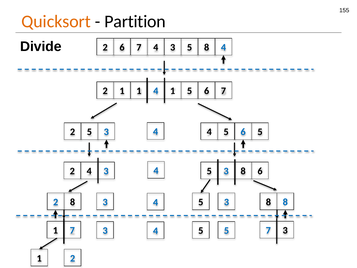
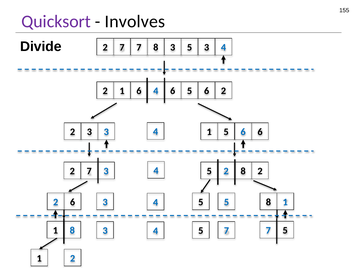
Quicksort colour: orange -> purple (56, 21)
Partition: Partition -> Involves (135, 21)
6: 6 -> 7 (122, 47)
7 4: 4 -> 8 (156, 47)
3 5 8: 8 -> 3 (207, 47)
1 1: 1 -> 6 (139, 91)
1: 1 -> 6 (173, 91)
5 6 7: 7 -> 2 (223, 91)
2 5: 5 -> 3 (89, 132)
4: 4 -> 1 (209, 132)
6 5: 5 -> 6 (260, 132)
4: 4 -> 7 (89, 171)
3: 3 -> 2 (226, 171)
8 6: 6 -> 2 (260, 171)
2 8: 8 -> 6 (73, 202)
3: 3 -> 5 (226, 202)
8 8: 8 -> 1 (285, 202)
1 7: 7 -> 8 (72, 230)
7 3: 3 -> 5 (285, 230)
5: 5 -> 7 (226, 230)
